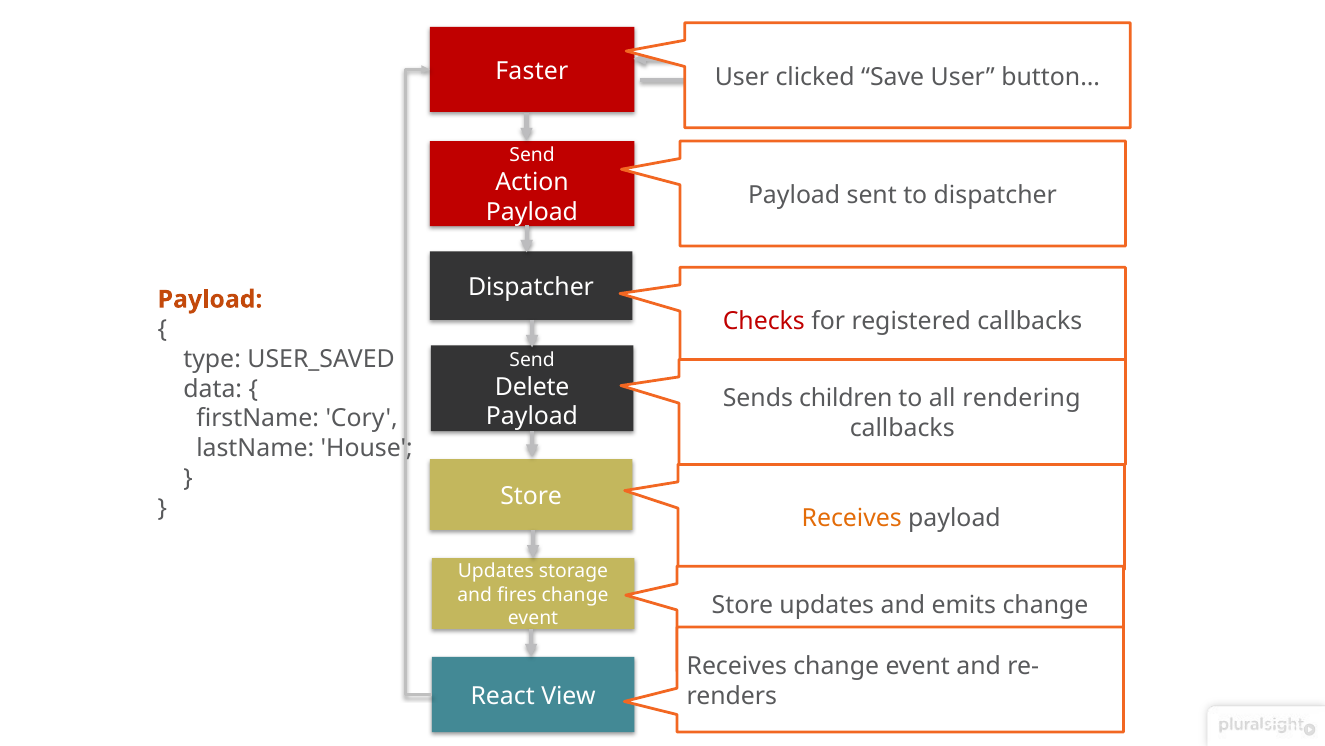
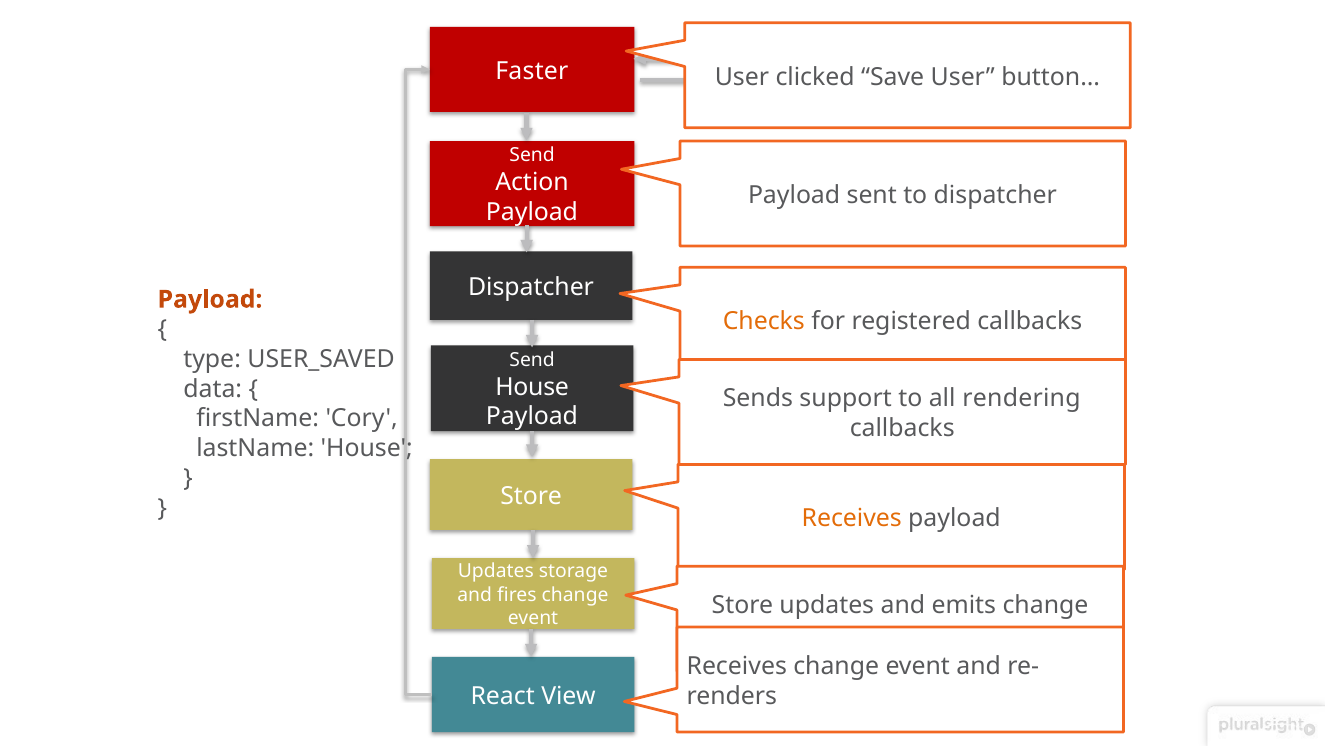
Checks colour: red -> orange (764, 321)
Delete: Delete -> House (532, 386)
children: children -> support (846, 398)
